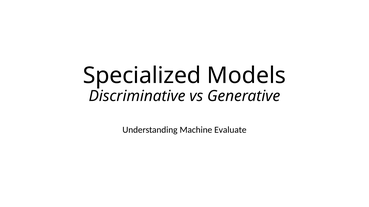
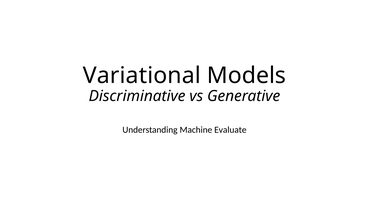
Specialized: Specialized -> Variational (142, 76)
